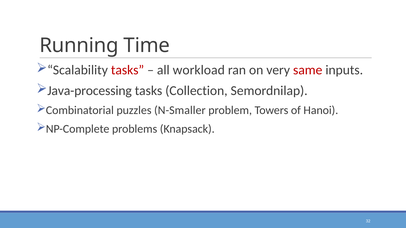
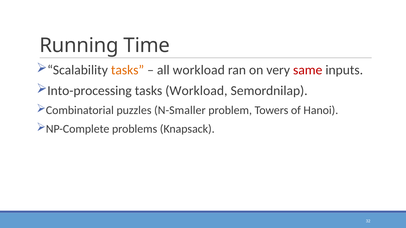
tasks colour: red -> orange (128, 70)
Java-processing: Java-processing -> Into-processing (90, 91)
tasks Collection: Collection -> Workload (196, 91)
